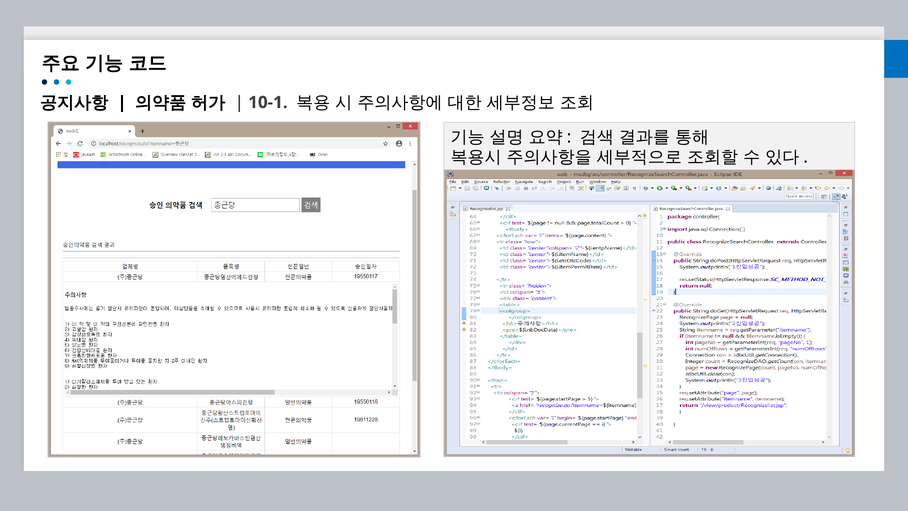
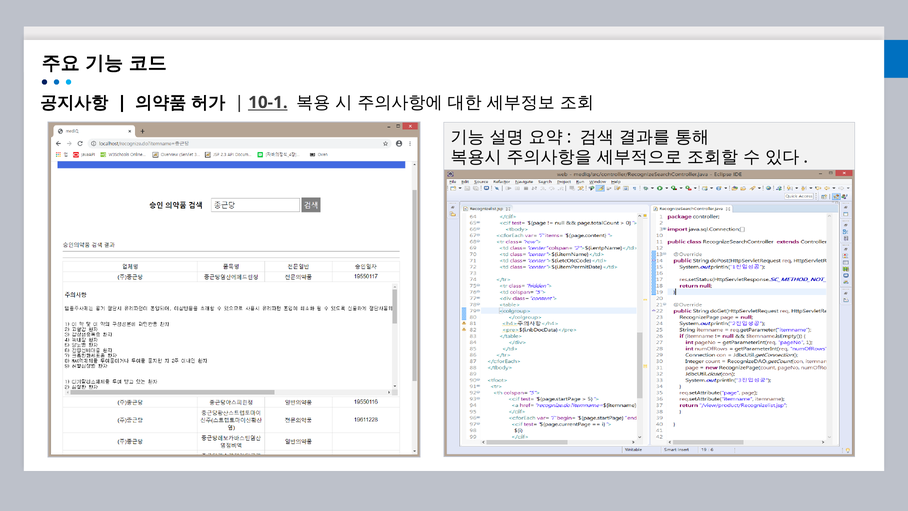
10-1 underline: none -> present (268, 102)
